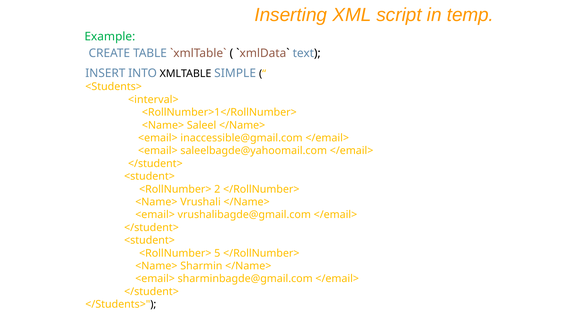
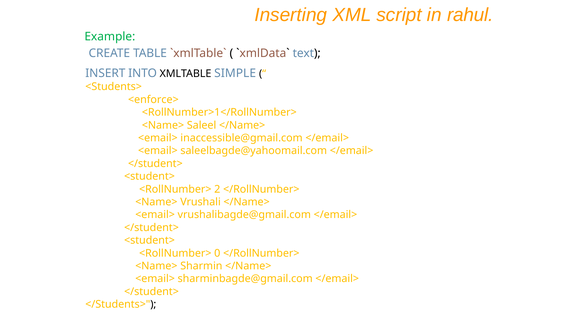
temp: temp -> rahul (470, 15)
<interval>: <interval> -> <enforce> (153, 100)
5: 5 -> 0 (217, 253)
